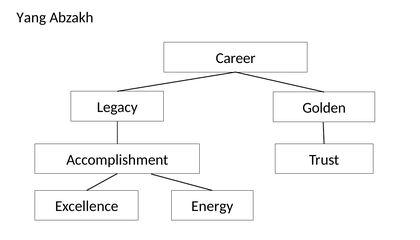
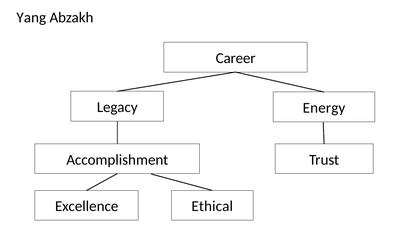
Golden: Golden -> Energy (324, 108)
Energy: Energy -> Ethical (212, 206)
